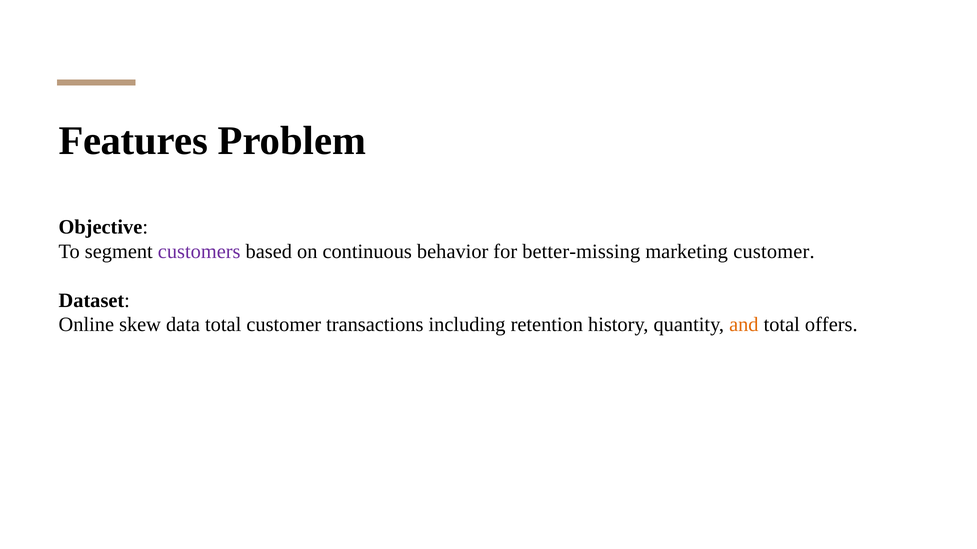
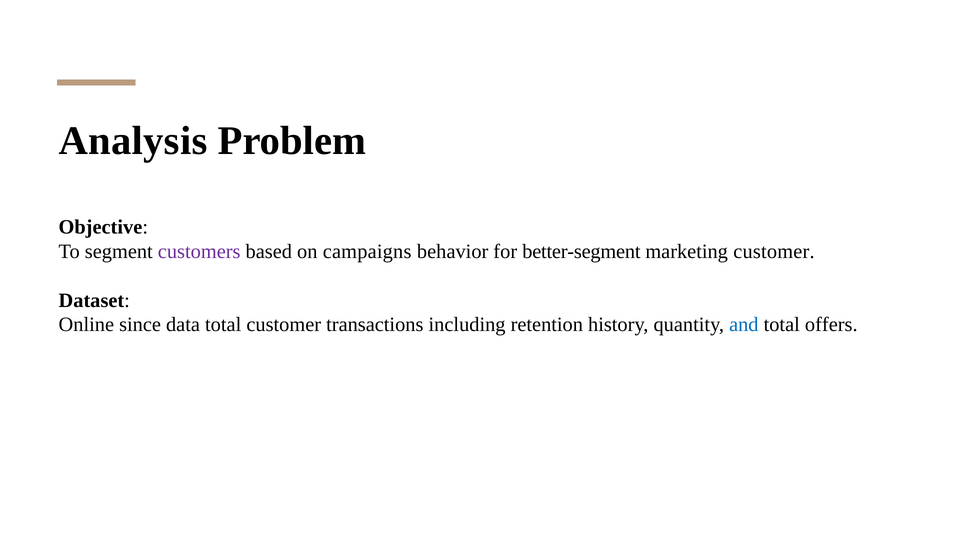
Features: Features -> Analysis (133, 141)
continuous: continuous -> campaigns (367, 252)
better-missing: better-missing -> better-segment (581, 252)
skew: skew -> since (140, 325)
and colour: orange -> blue (744, 325)
